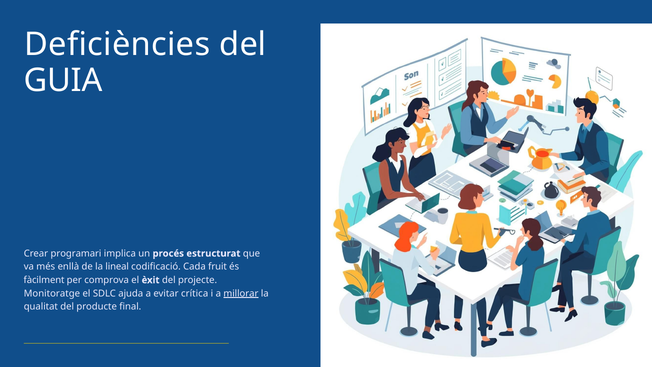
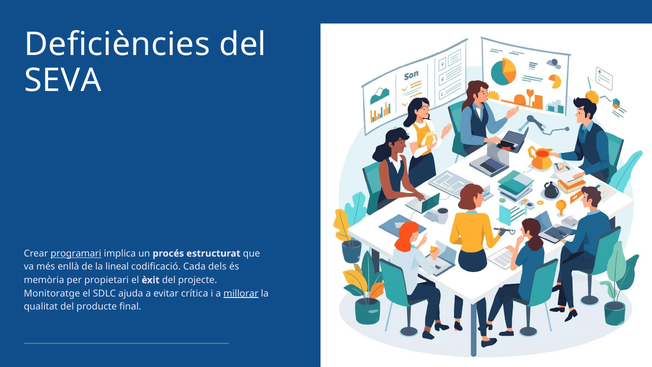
GUIA: GUIA -> SEVA (63, 80)
programari underline: none -> present (76, 253)
fruit: fruit -> dels (217, 267)
fàcilment: fàcilment -> memòria (44, 280)
comprova: comprova -> propietari (107, 280)
